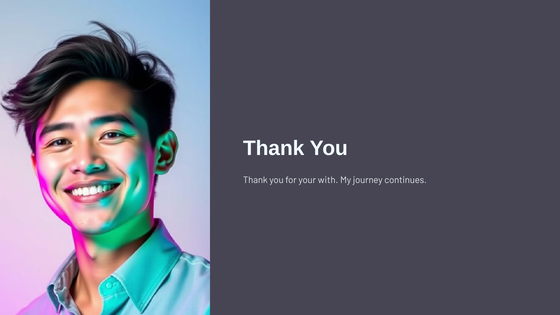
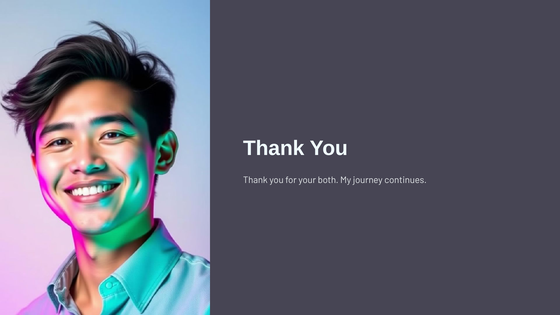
with: with -> both (328, 180)
